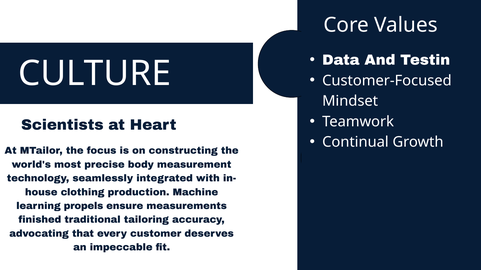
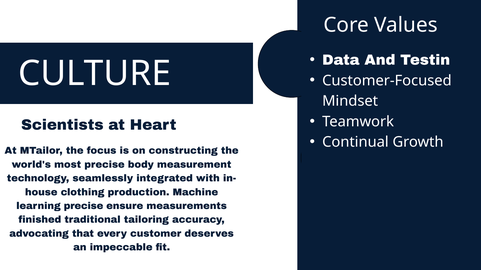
learning propels: propels -> precise (84, 206)
